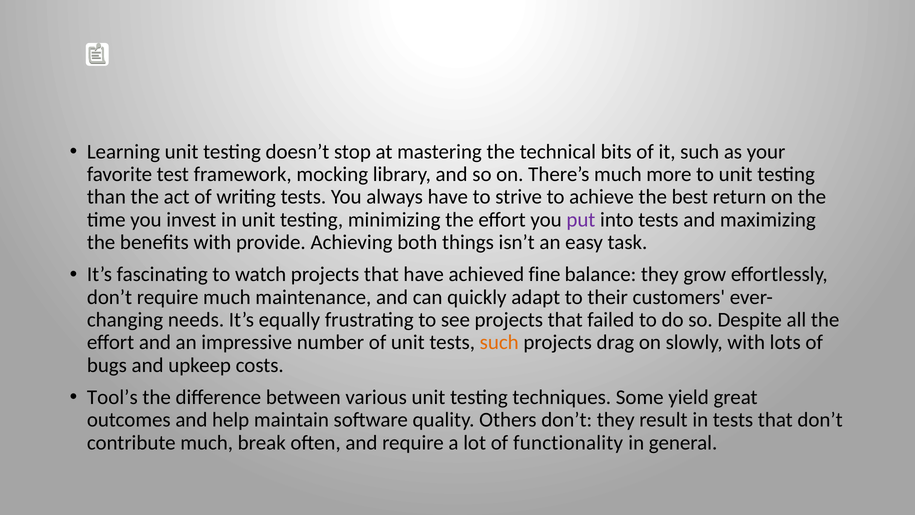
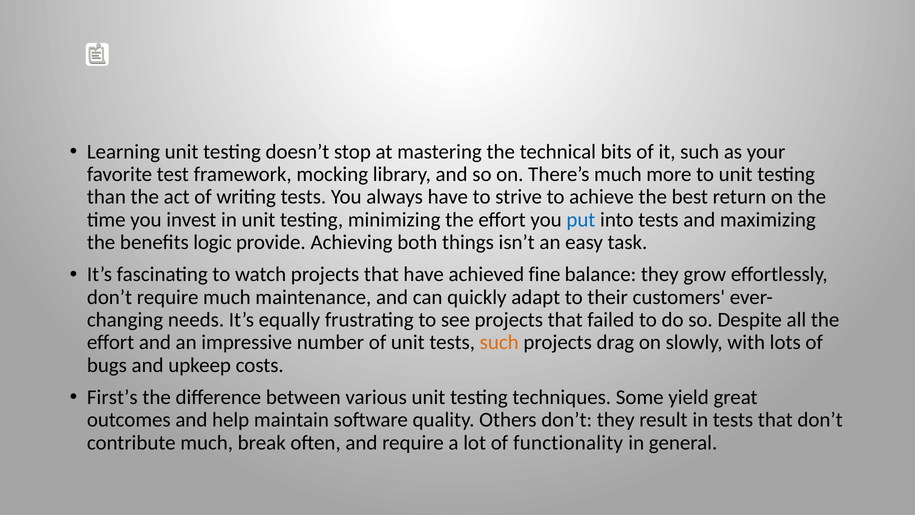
put colour: purple -> blue (581, 220)
benefits with: with -> logic (213, 242)
Tool’s: Tool’s -> First’s (112, 397)
